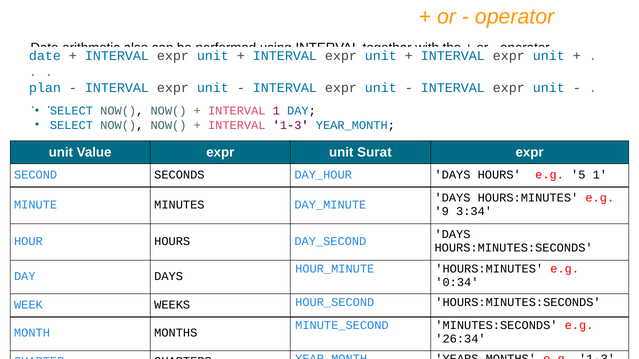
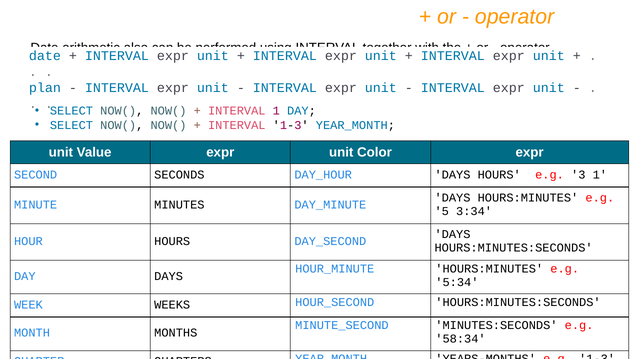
Surat: Surat -> Color (374, 153)
5: 5 -> 3 (578, 175)
9: 9 -> 5 (442, 212)
0:34: 0:34 -> 5:34 (457, 283)
26:34: 26:34 -> 58:34 (461, 339)
